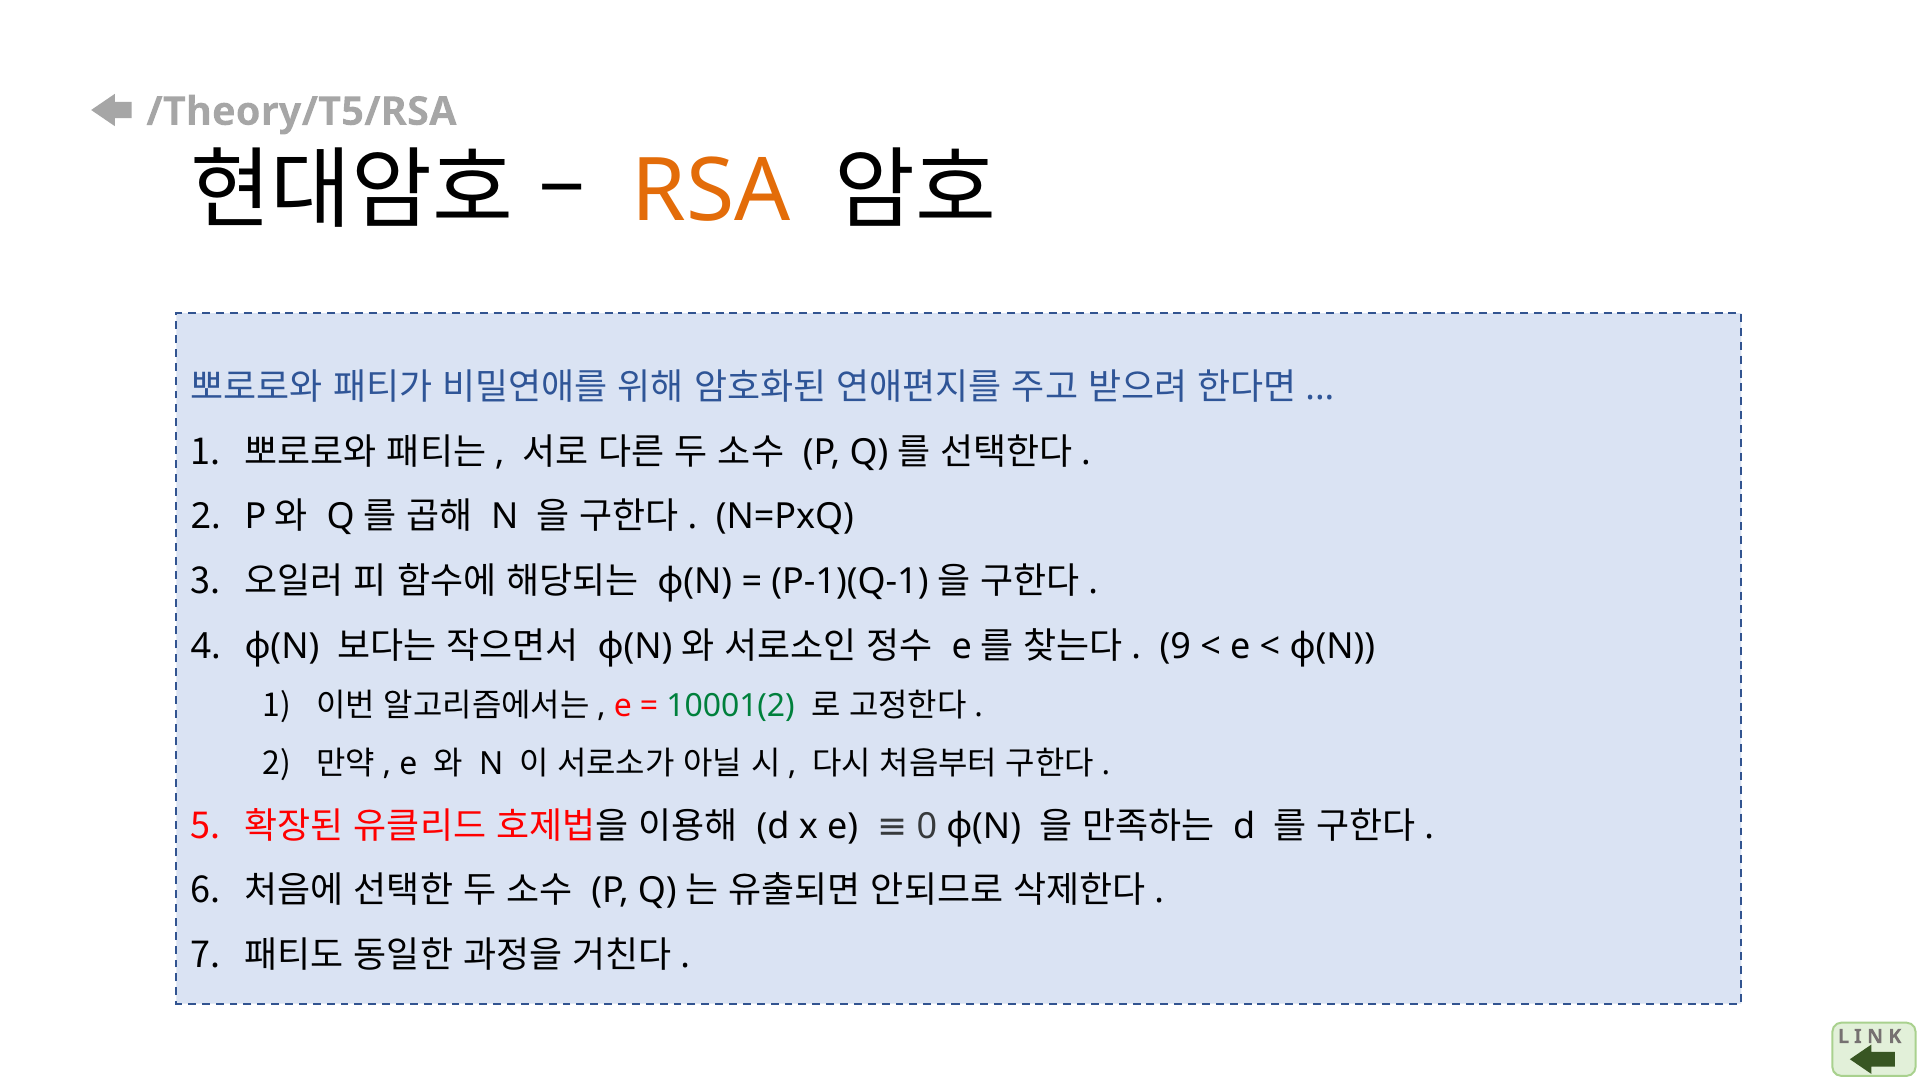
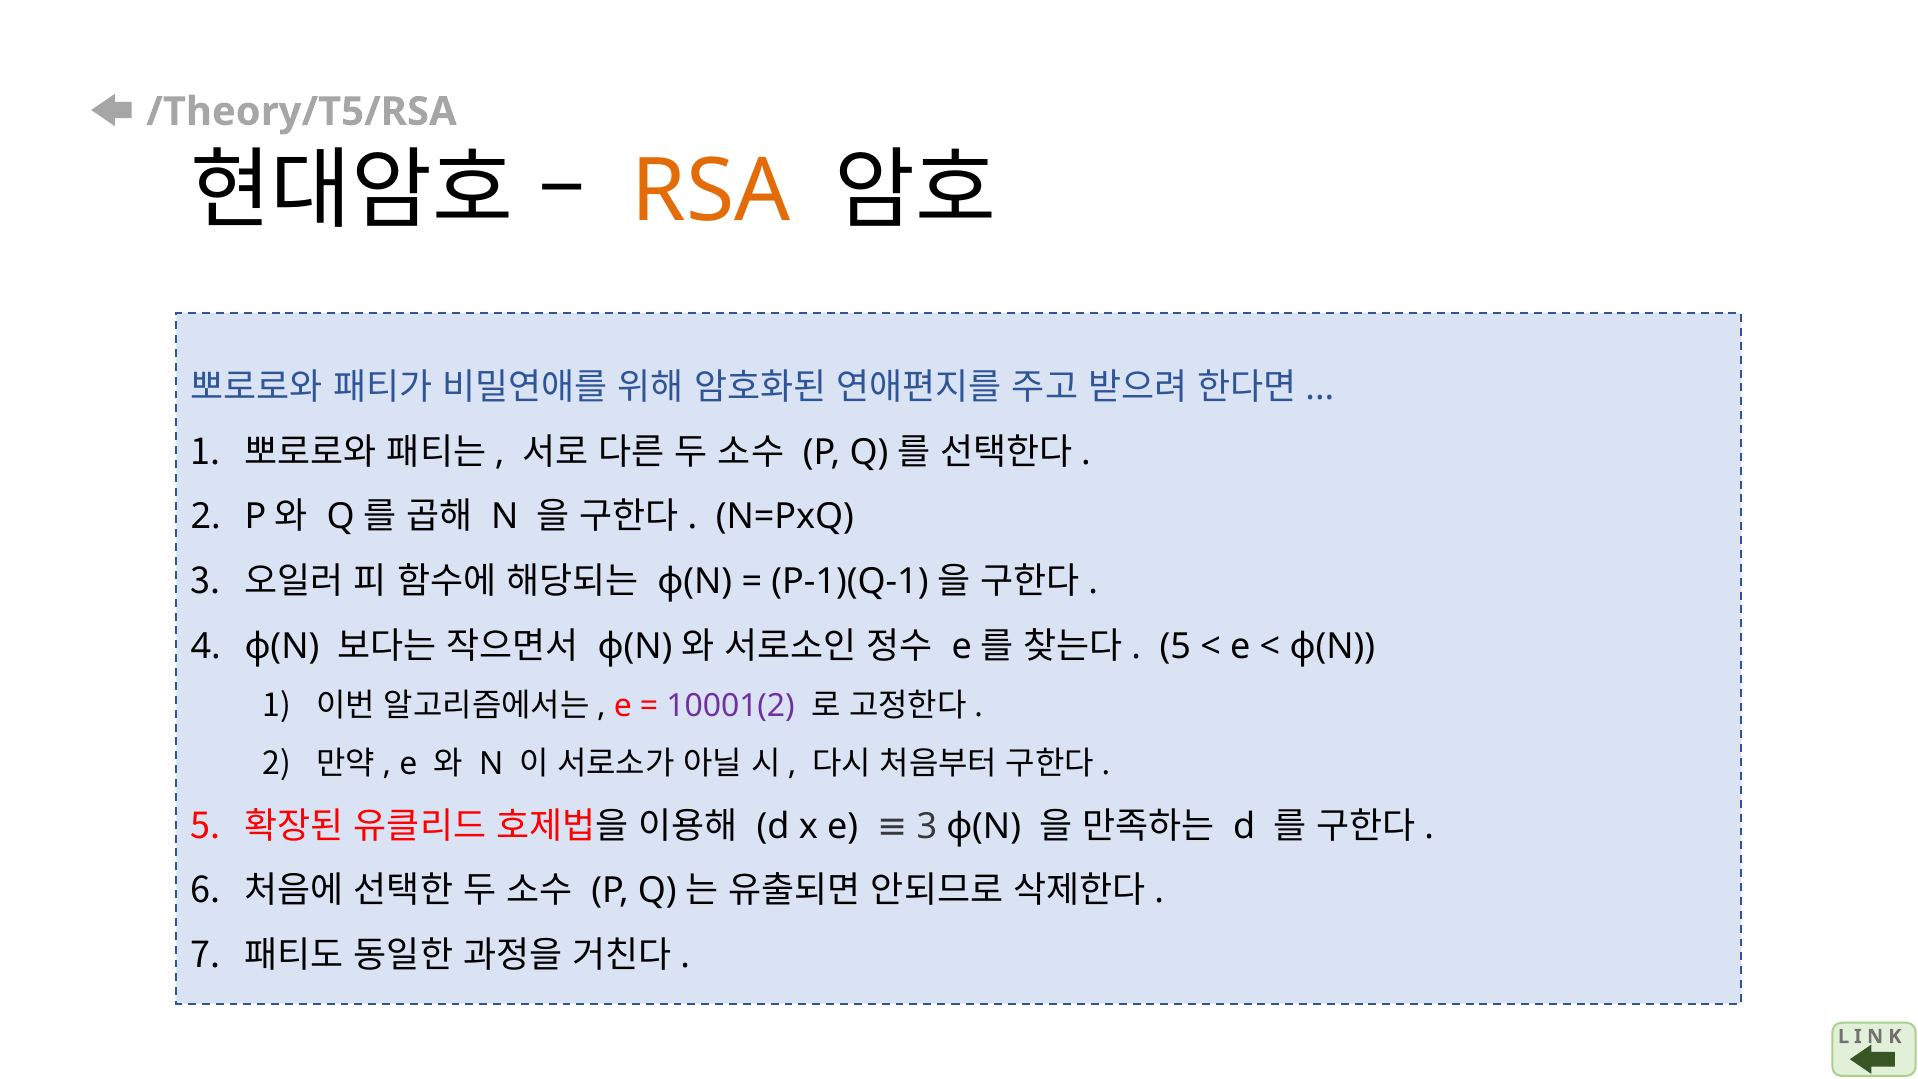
9: 9 -> 5 (1175, 646)
10001(2 colour: green -> purple (731, 706)
e 0: 0 -> 3 (927, 826)
